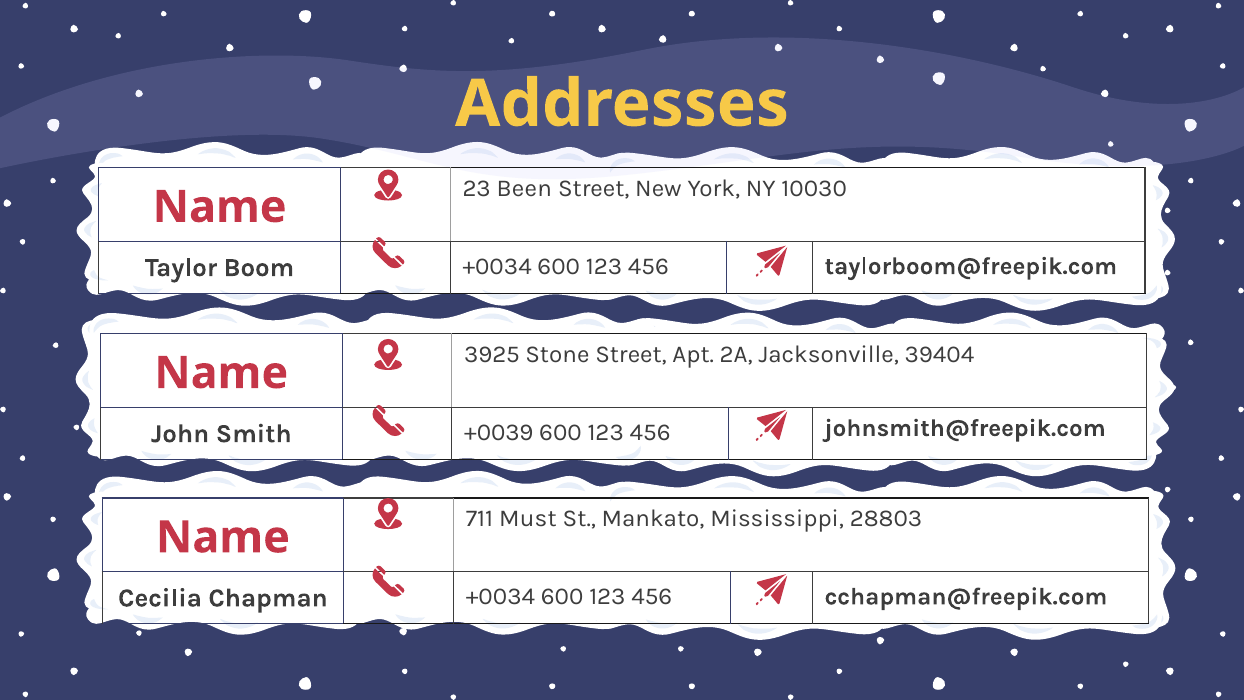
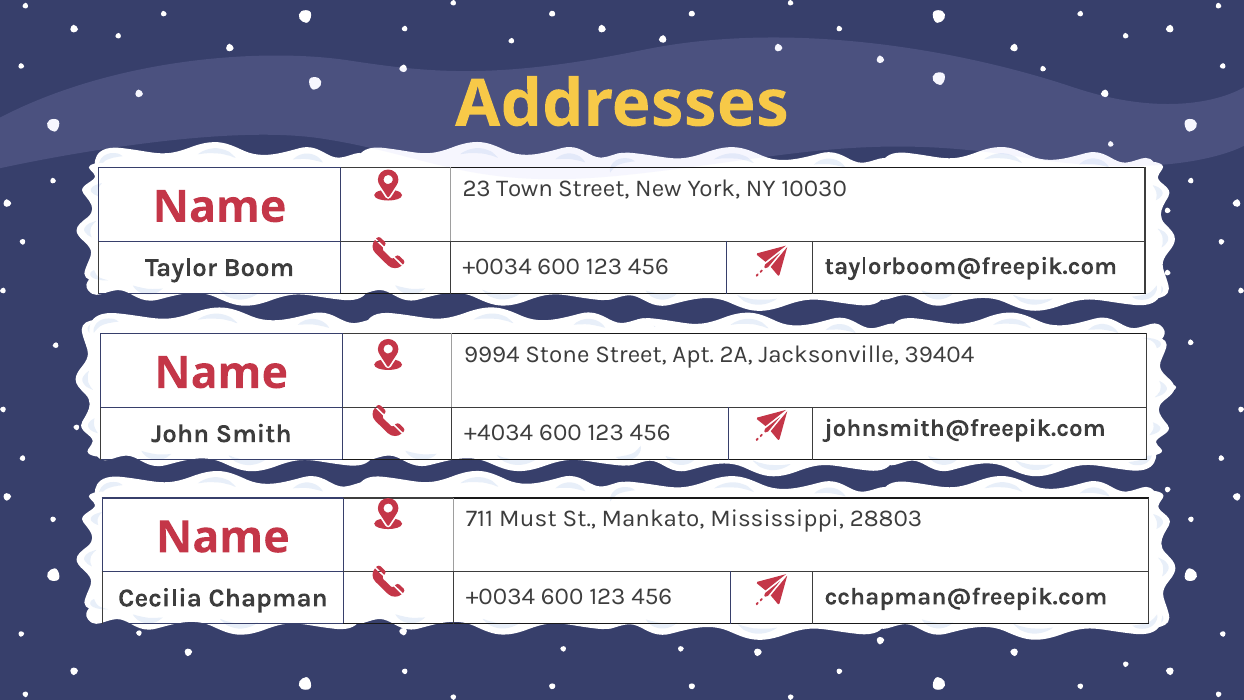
Been: Been -> Town (525, 188)
3925: 3925 -> 9994 (492, 354)
+0039: +0039 -> +4034 (499, 432)
